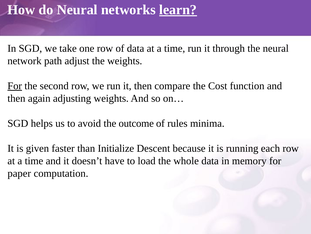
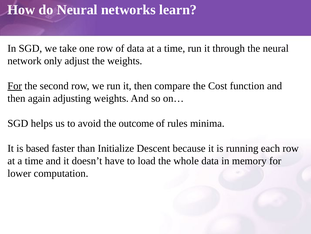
learn underline: present -> none (178, 10)
path: path -> only (53, 61)
given: given -> based (38, 148)
paper: paper -> lower (19, 173)
